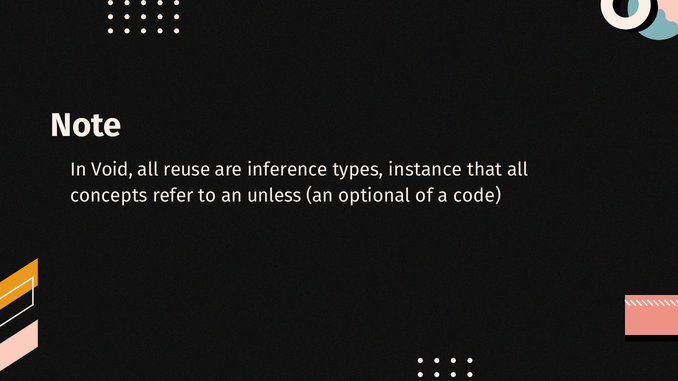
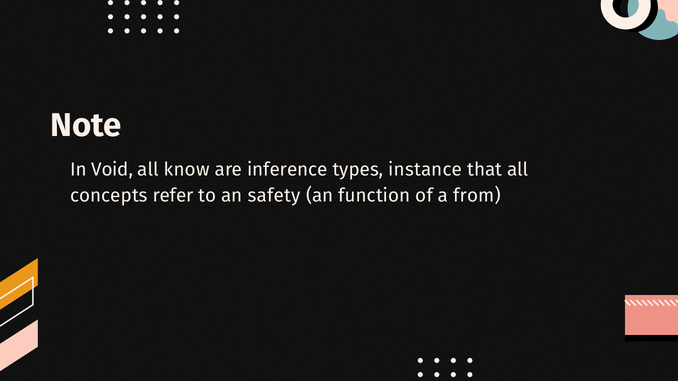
reuse: reuse -> know (187, 170)
unless: unless -> safety (274, 196)
optional: optional -> function (374, 196)
code: code -> from (477, 196)
